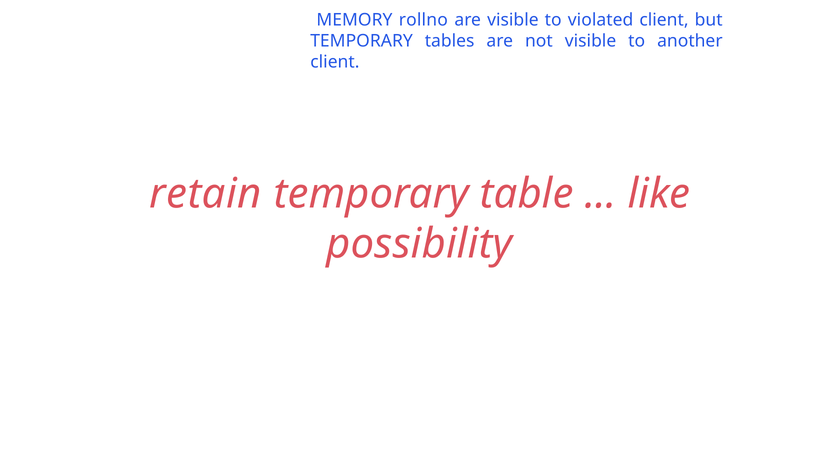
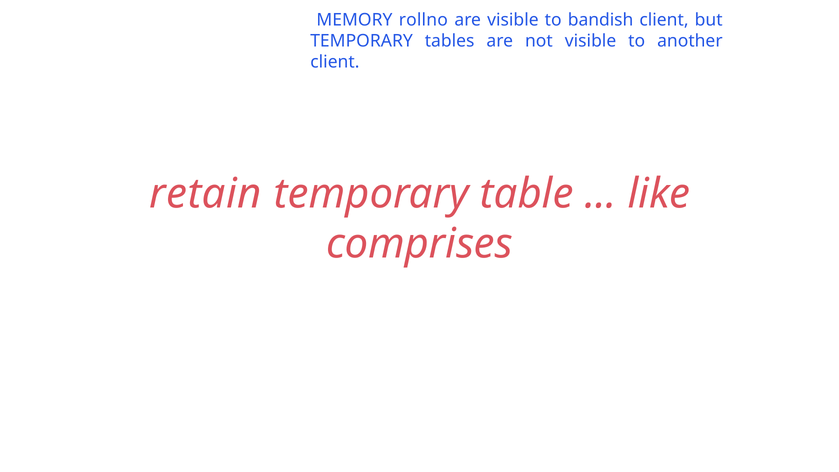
violated: violated -> bandish (601, 20)
possibility: possibility -> comprises (419, 244)
